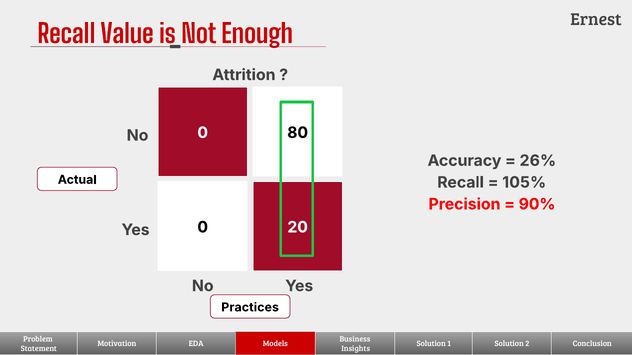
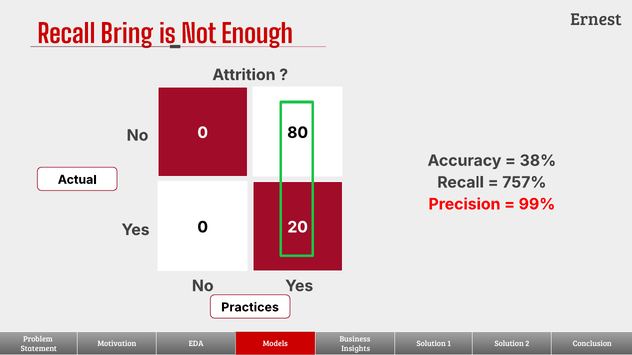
Value: Value -> Bring (127, 34)
26%: 26% -> 38% (538, 161)
105%: 105% -> 757% (524, 183)
90%: 90% -> 99% (537, 204)
